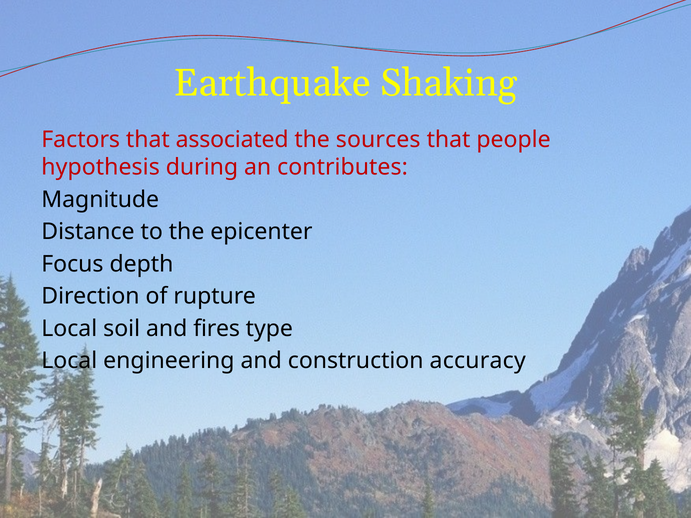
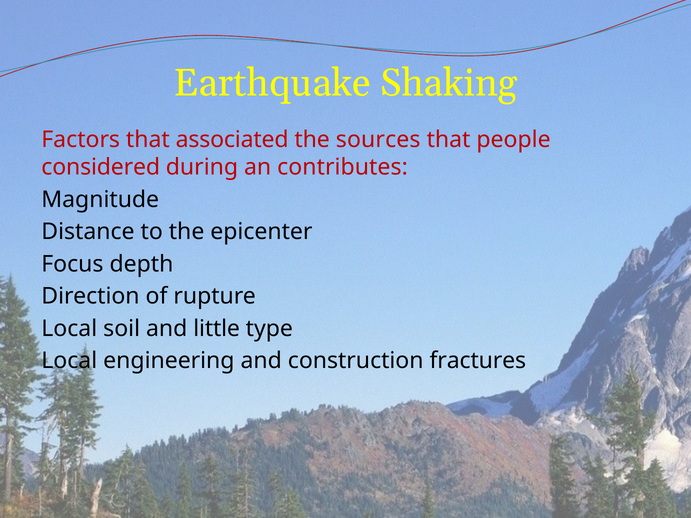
hypothesis: hypothesis -> considered (101, 167)
fires: fires -> little (217, 329)
accuracy: accuracy -> fractures (478, 361)
